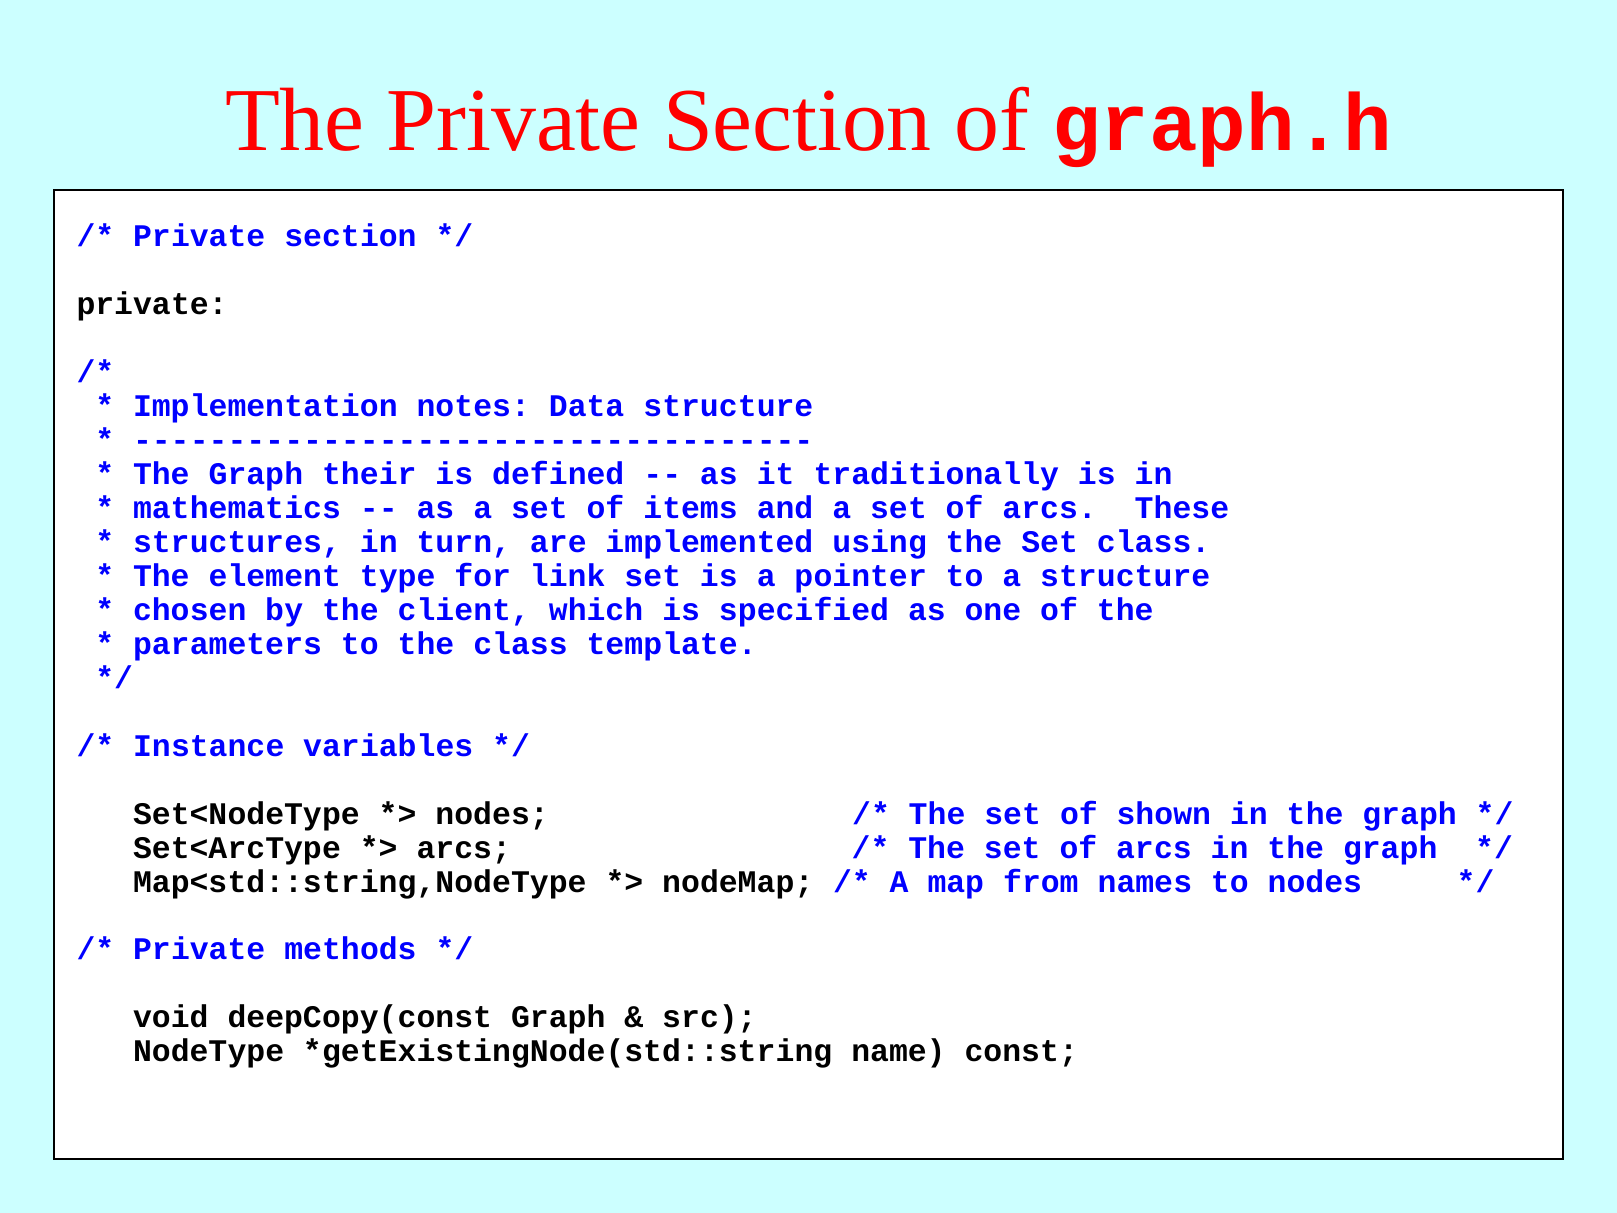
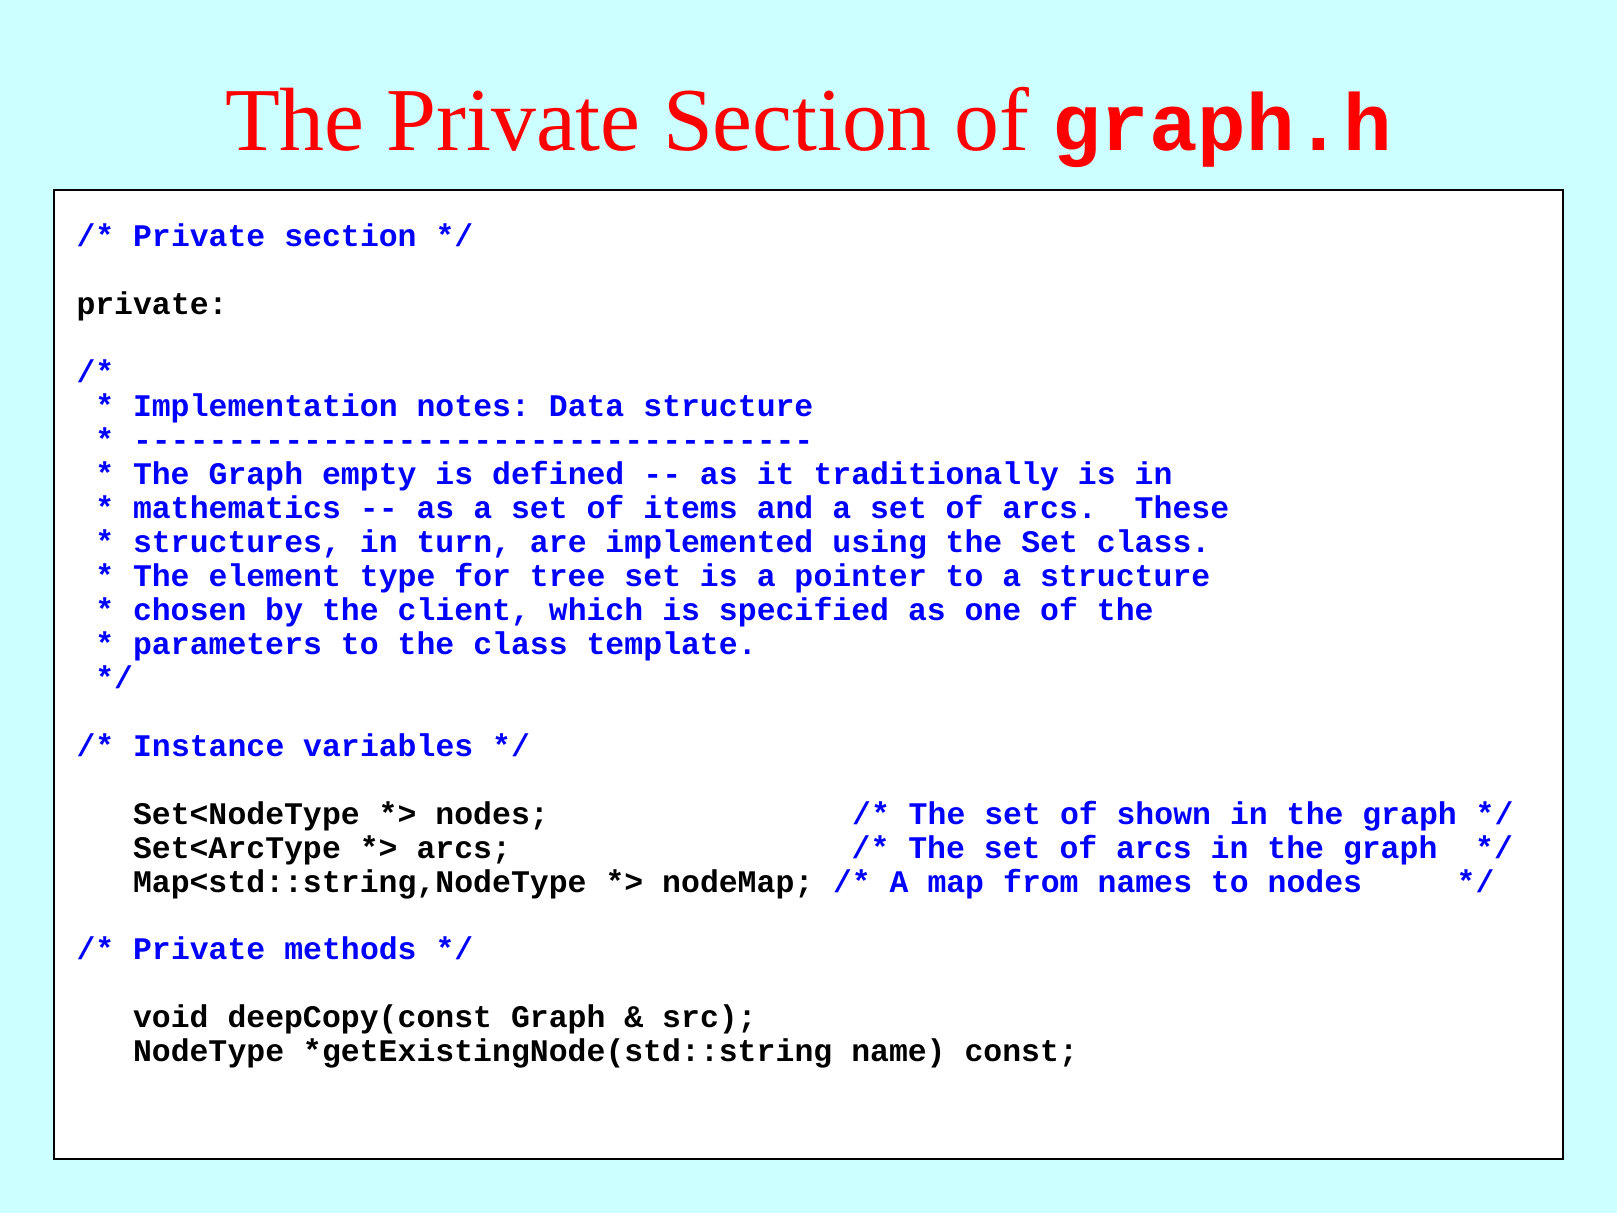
their: their -> empty (369, 474)
link: link -> tree (568, 576)
